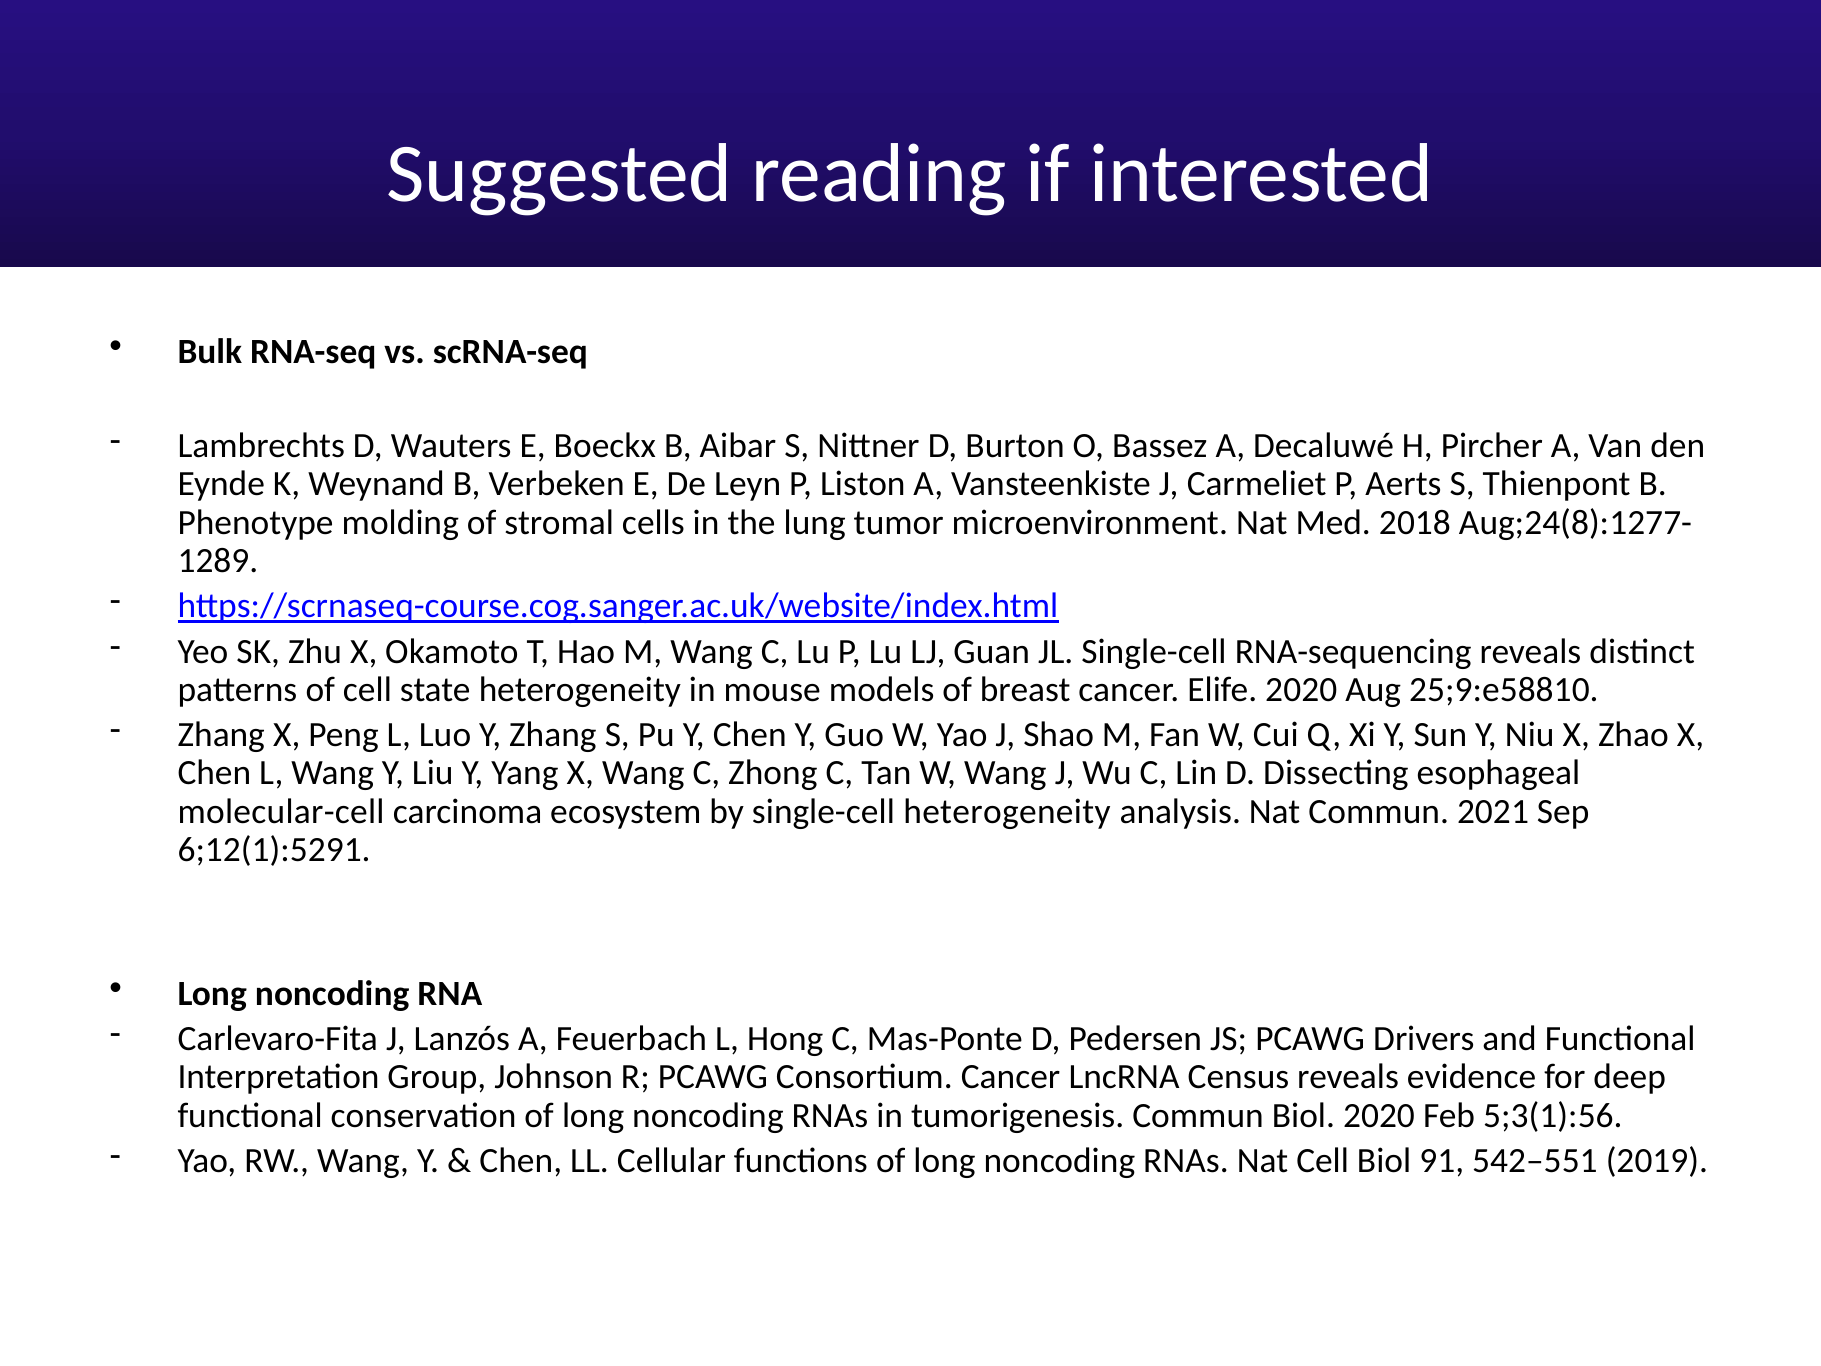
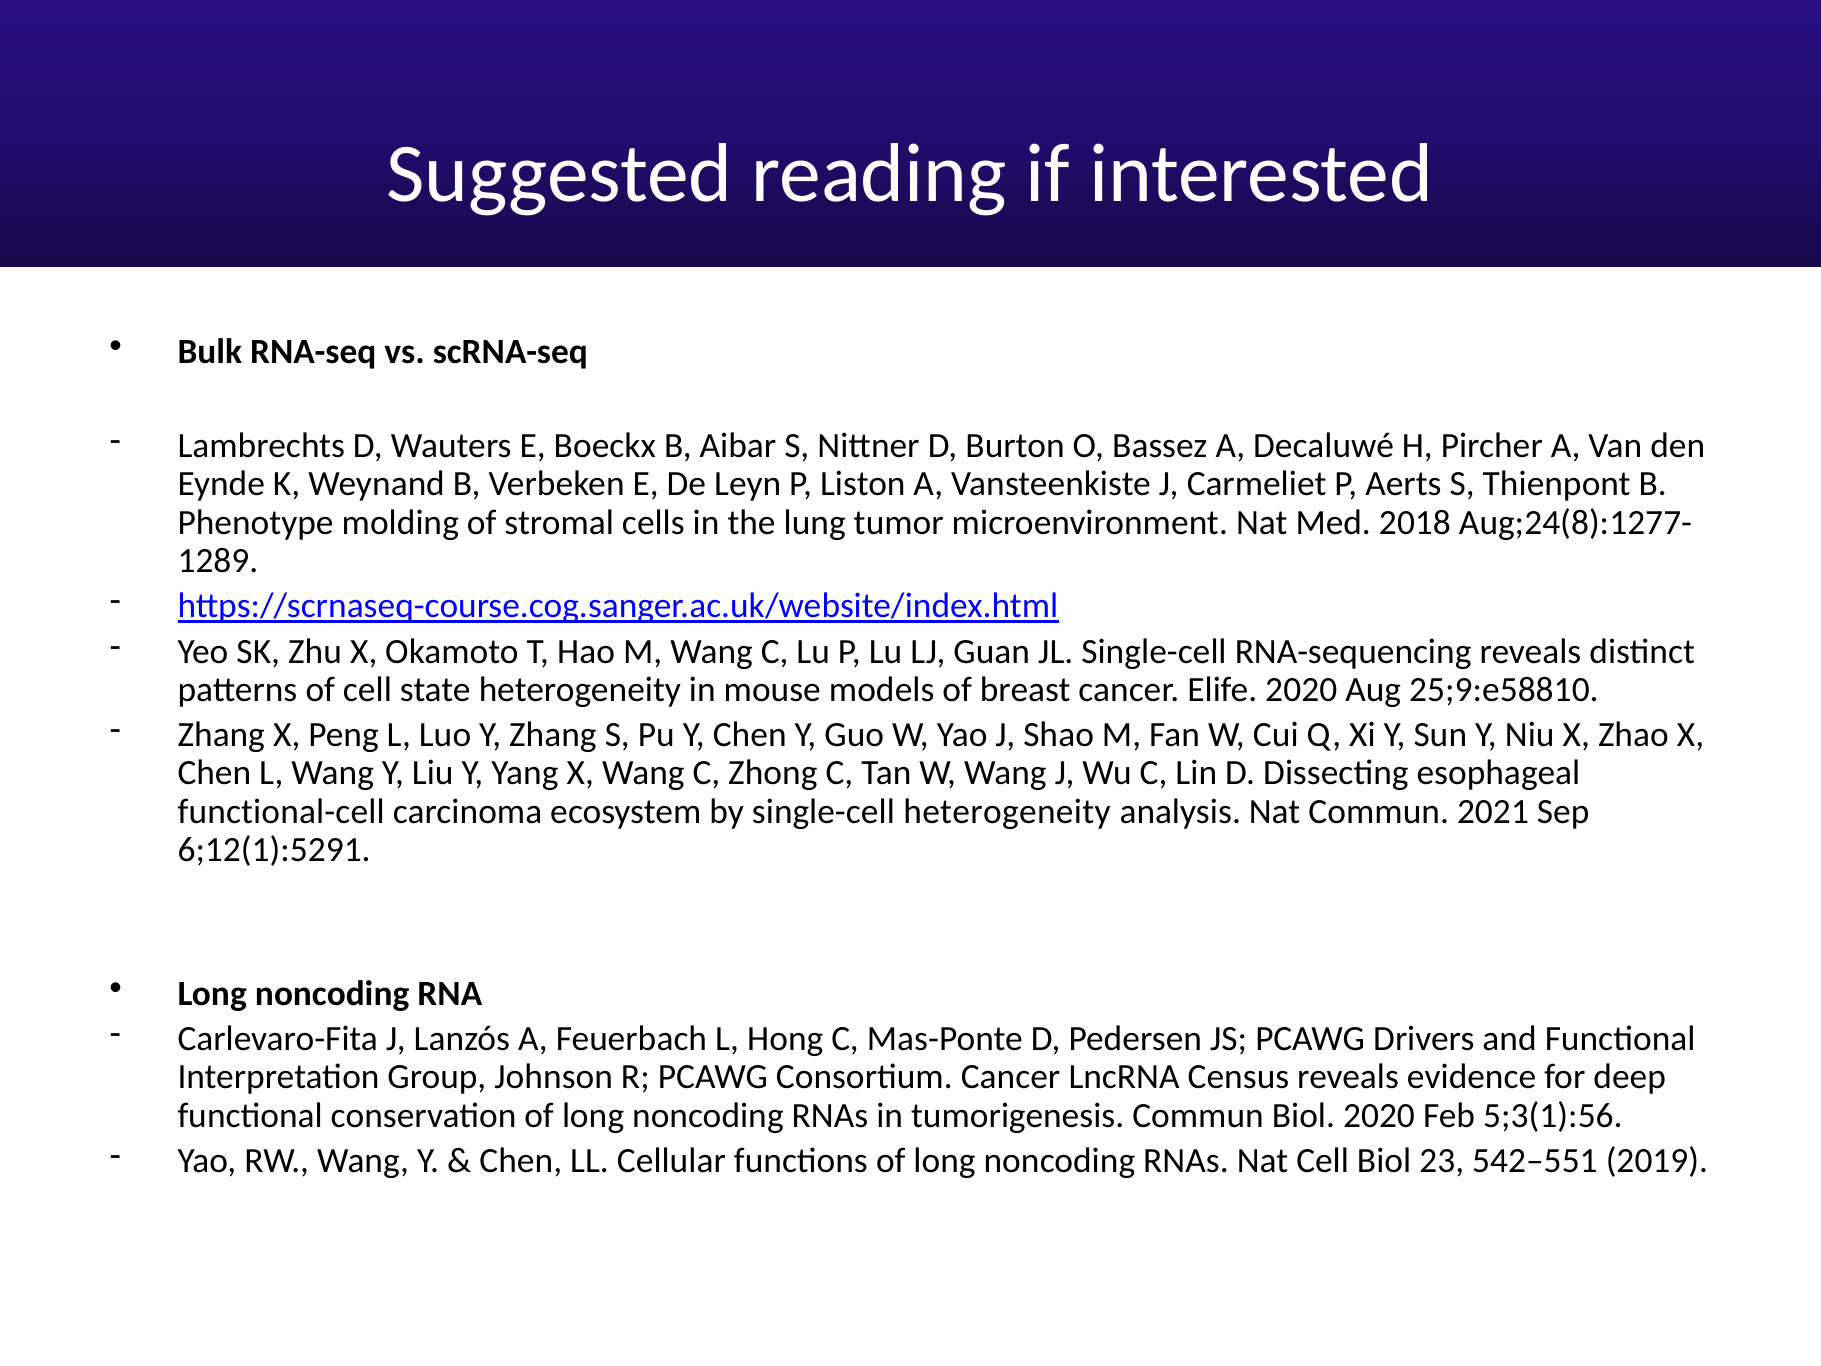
molecular-cell: molecular-cell -> functional-cell (281, 811)
91: 91 -> 23 (1442, 1160)
